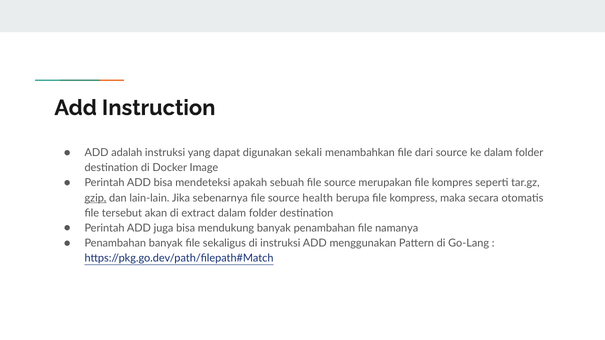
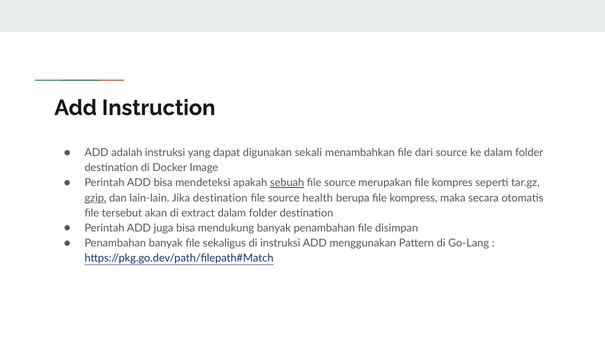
sebuah underline: none -> present (287, 183)
Jika sebenarnya: sebenarnya -> destination (220, 198)
namanya: namanya -> disimpan (397, 228)
